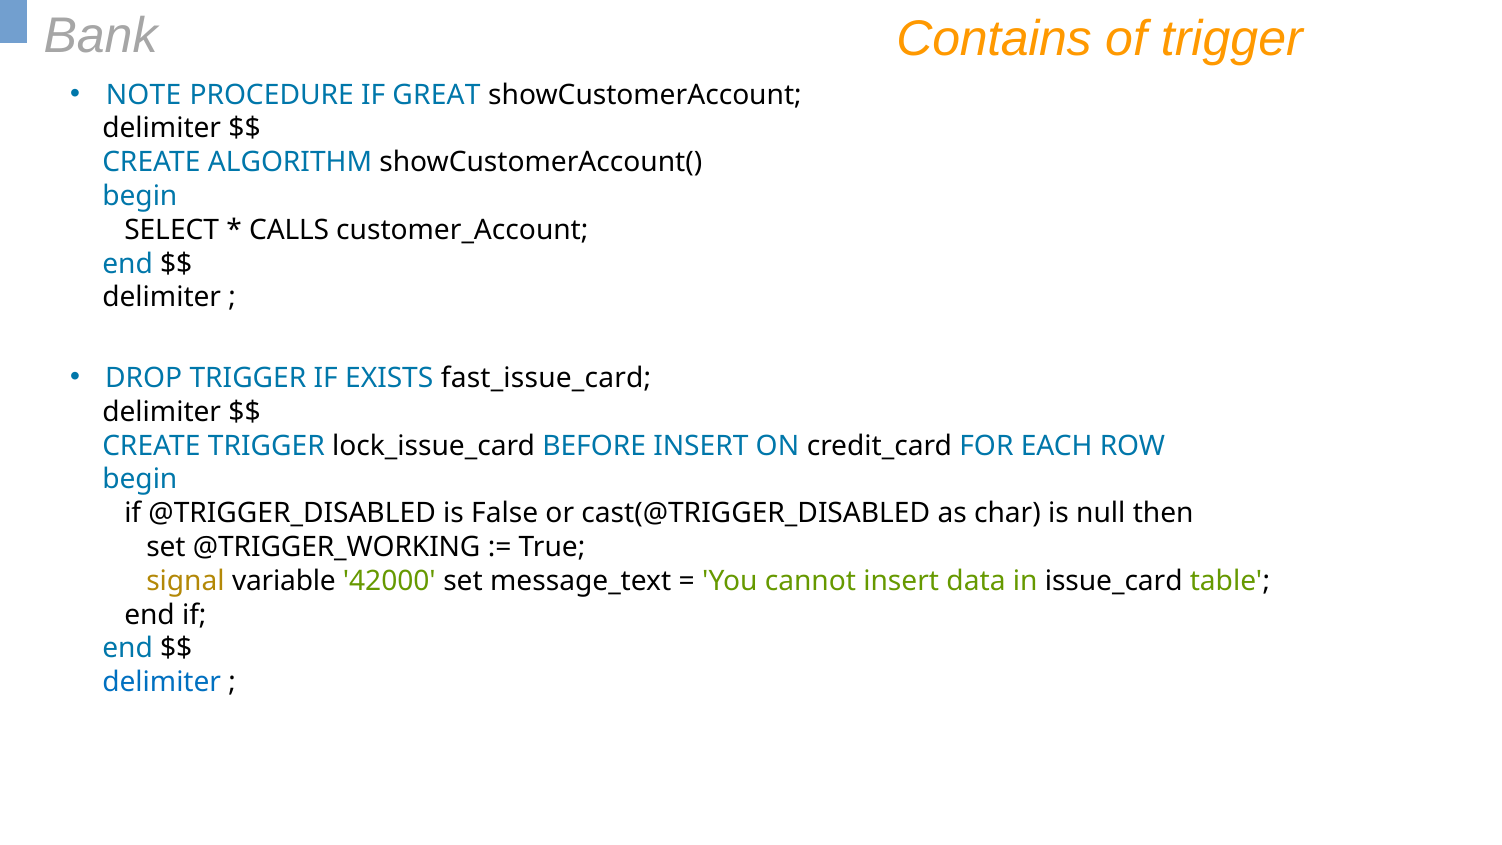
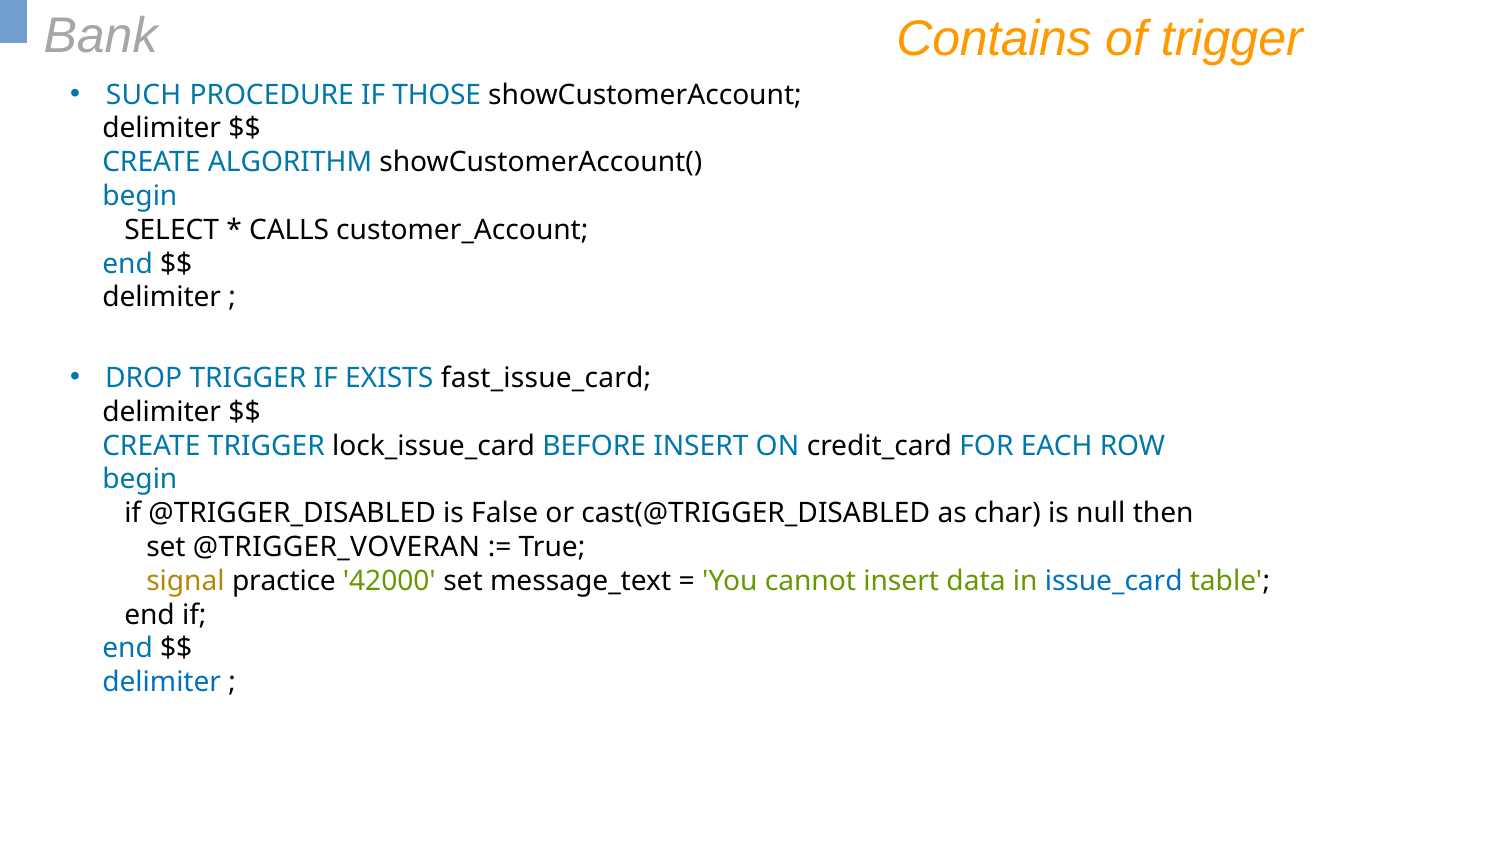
NOTE: NOTE -> SUCH (144, 95)
GREAT: GREAT -> THOSE (437, 95)
@TRIGGER_WORKING: @TRIGGER_WORKING -> @TRIGGER_VOVERAN (337, 547)
variable: variable -> practice (284, 581)
issue_card colour: black -> blue (1114, 581)
